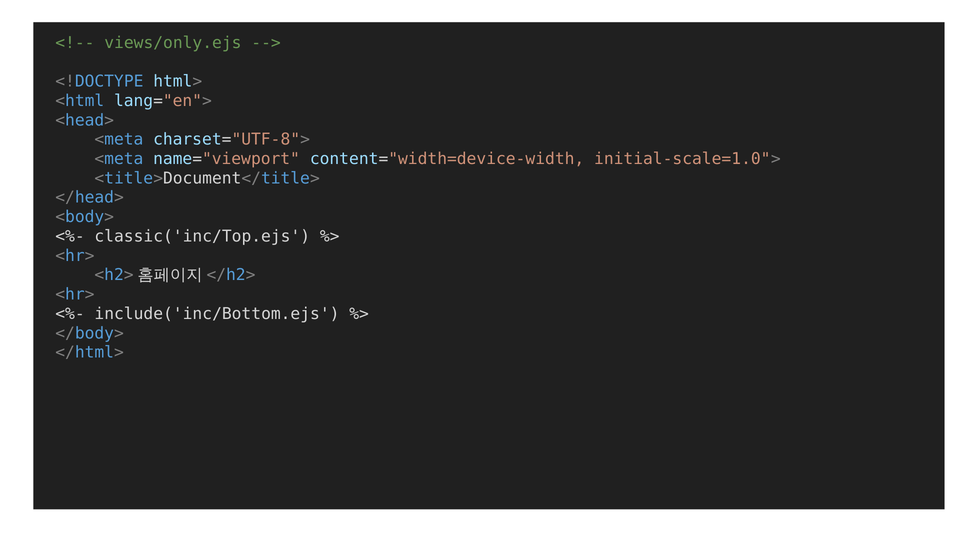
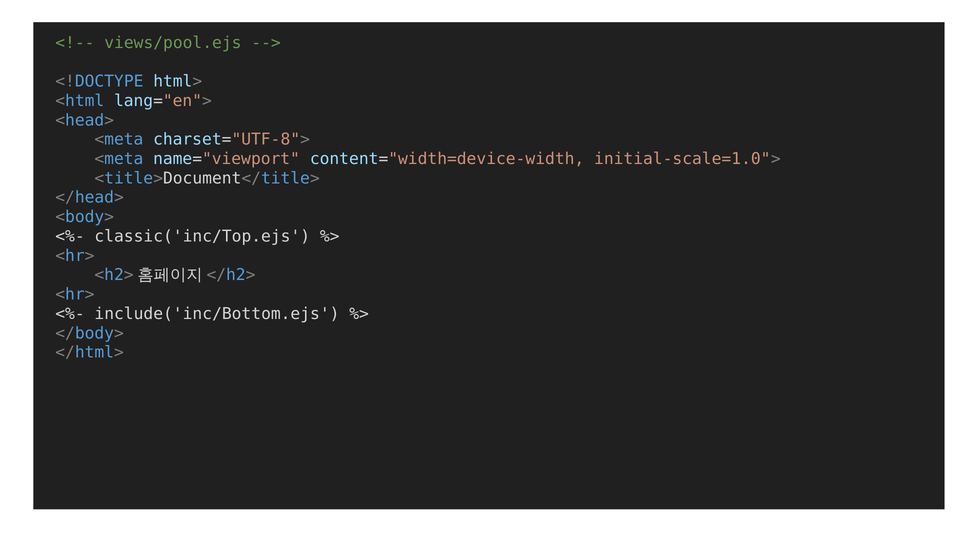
views/only.ejs: views/only.ejs -> views/pool.ejs (173, 43)
